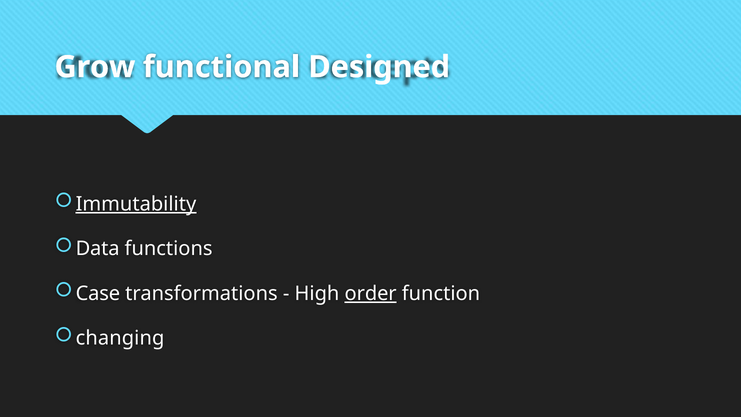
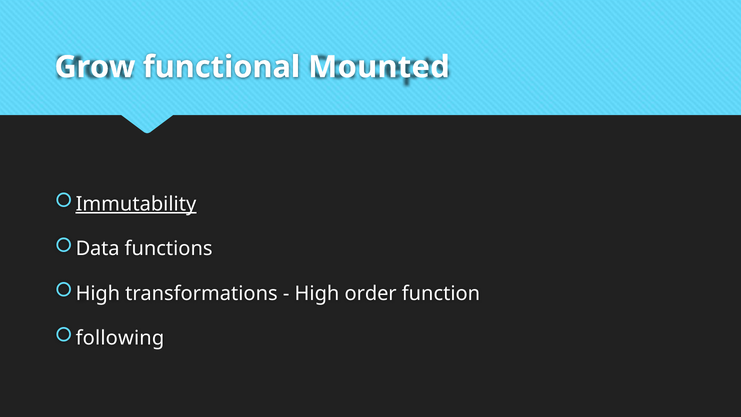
Designed: Designed -> Mounted (379, 67)
Case: Case -> High (98, 293)
order underline: present -> none (371, 293)
changing: changing -> following (120, 338)
